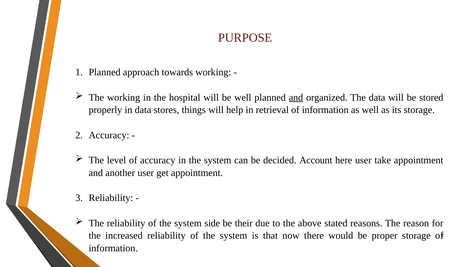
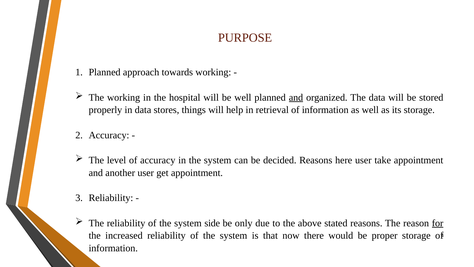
decided Account: Account -> Reasons (316, 160)
their: their -> only (244, 223)
for underline: none -> present (438, 223)
